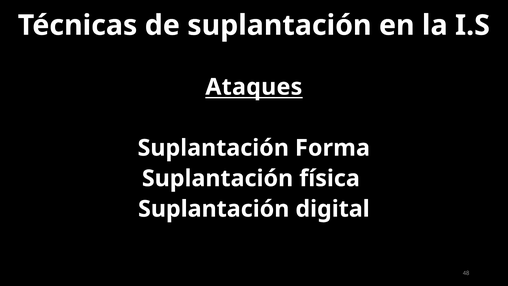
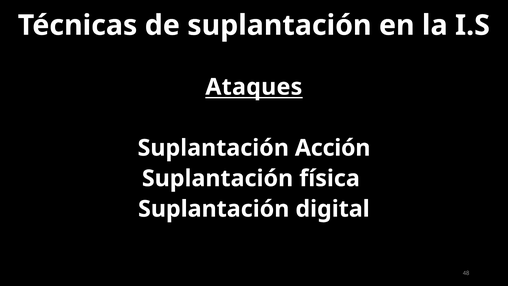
Forma: Forma -> Acción (333, 148)
